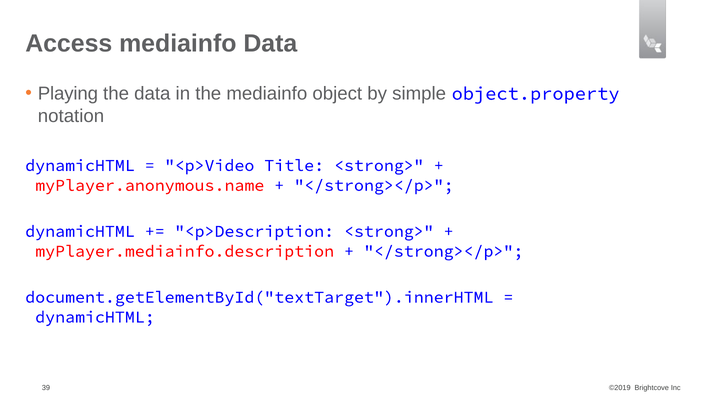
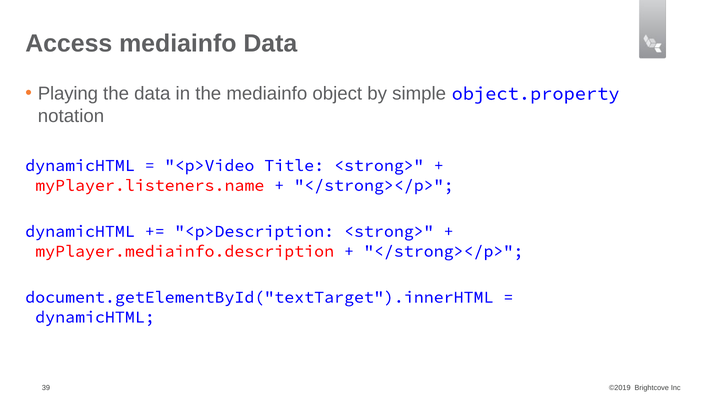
myPlayer.anonymous.name: myPlayer.anonymous.name -> myPlayer.listeners.name (150, 186)
